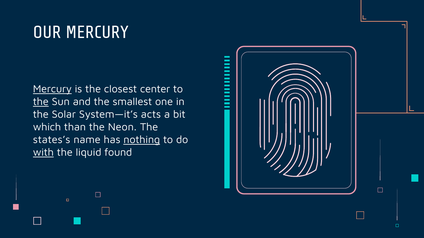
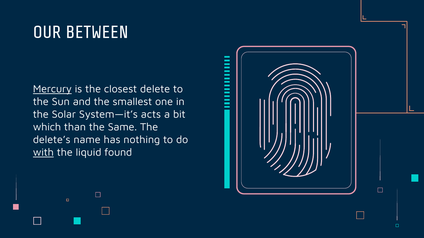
OUR MERCURY: MERCURY -> BETWEEN (97, 32)
center: center -> delete (155, 89)
the underline: present -> none (41, 102)
Neon: Neon -> Same (122, 127)
states’s: states’s -> delete’s (52, 140)
nothing underline: present -> none (142, 140)
